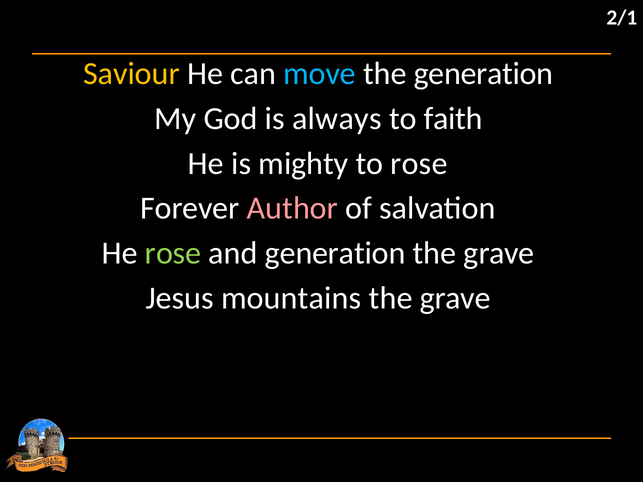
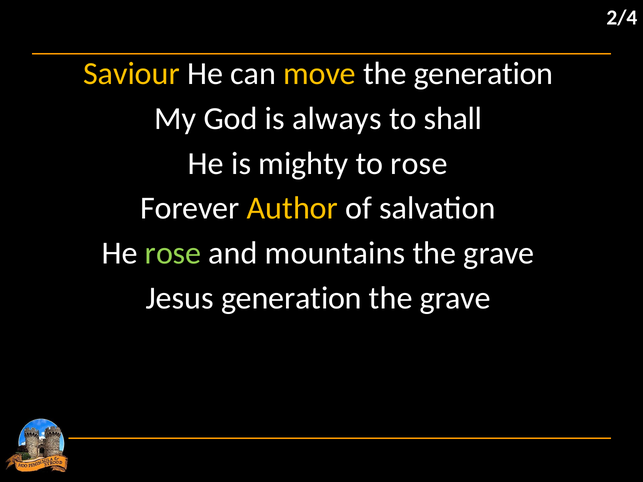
2/1: 2/1 -> 2/4 (622, 18)
move colour: light blue -> yellow (320, 73)
faith: faith -> shall (453, 118)
Author colour: pink -> yellow (292, 208)
and generation: generation -> mountains (335, 254)
Jesus mountains: mountains -> generation (291, 299)
